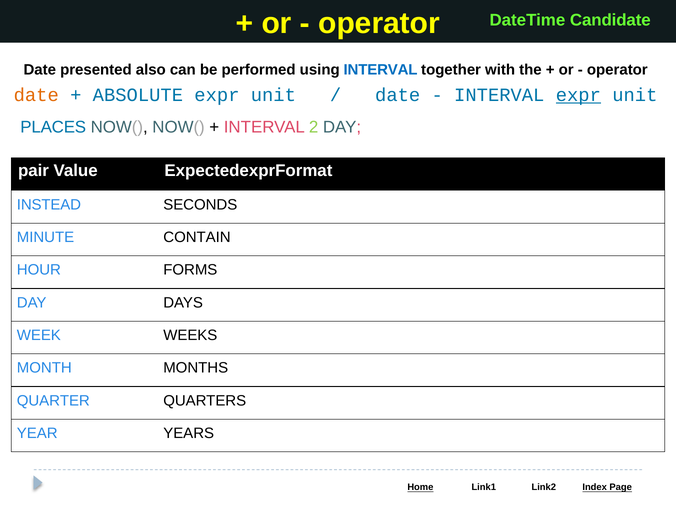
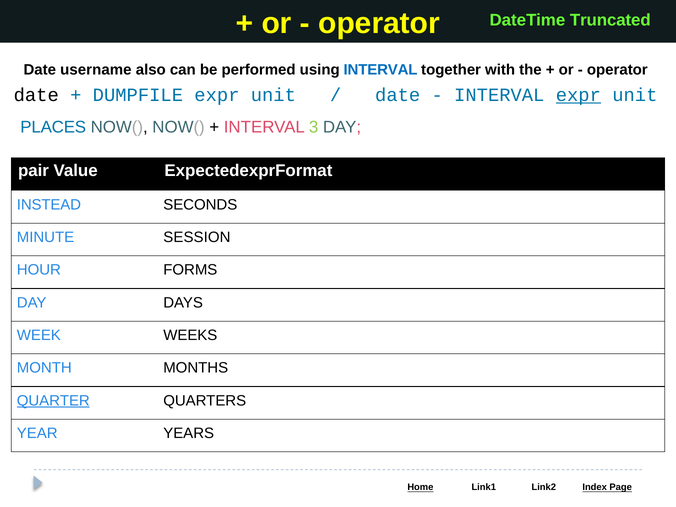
Candidate: Candidate -> Truncated (610, 20)
presented: presented -> username (96, 70)
date colour: orange -> black (36, 95)
ABSOLUTE: ABSOLUTE -> DUMPFILE (138, 95)
2: 2 -> 3 (314, 127)
CONTAIN: CONTAIN -> SESSION (197, 237)
QUARTER underline: none -> present (53, 401)
